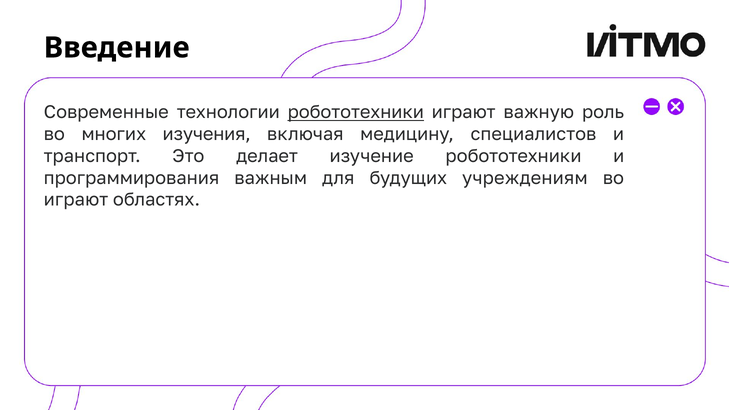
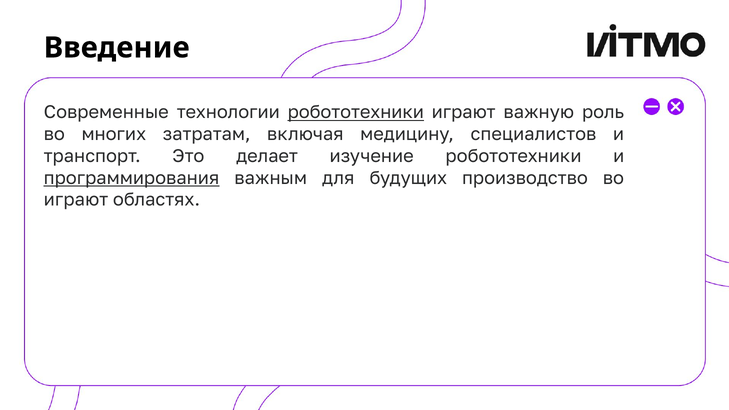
изучения: изучения -> затратам (207, 134)
программирования underline: none -> present (132, 178)
учреждениям: учреждениям -> производство (525, 178)
